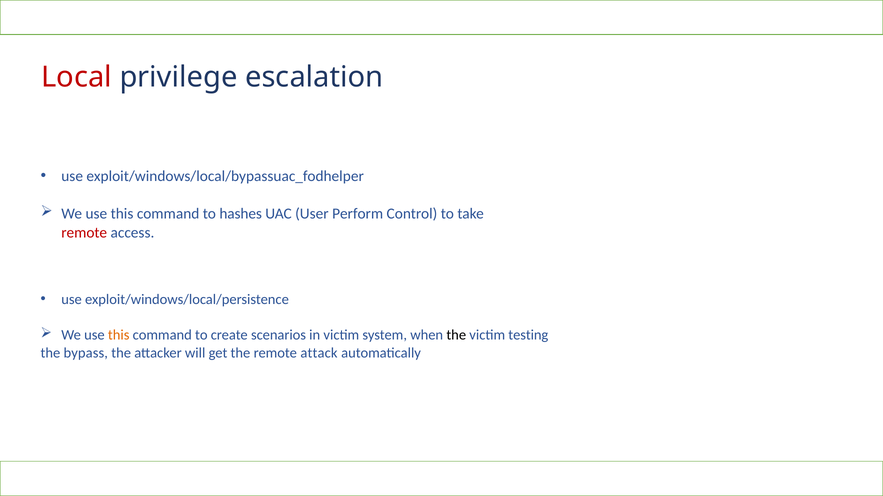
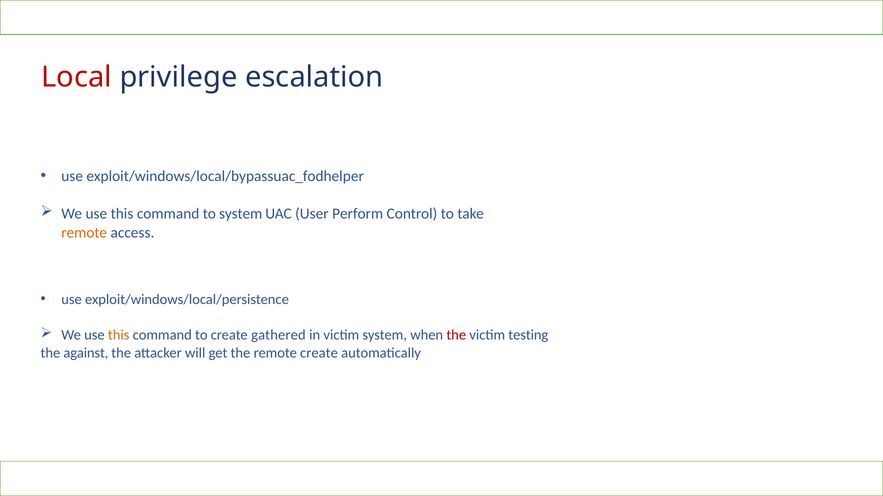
to hashes: hashes -> system (241, 214)
remote colour: red -> orange (84, 233)
scenarios: scenarios -> gathered (278, 336)
the colour: black -> red (456, 336)
bypass: bypass -> against (86, 354)
remote attack: attack -> create (319, 354)
